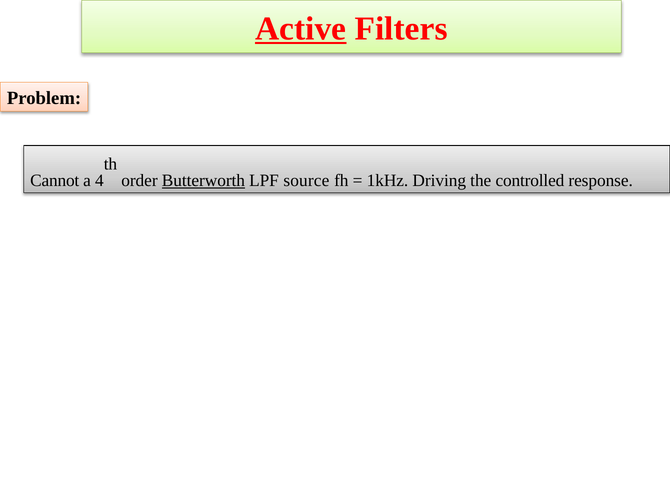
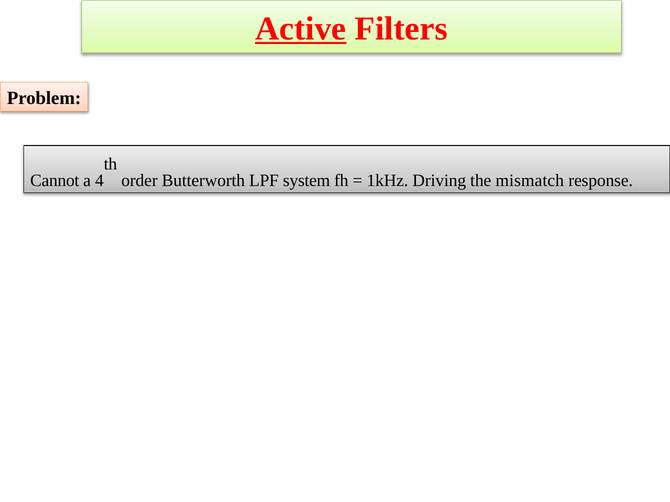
Butterworth underline: present -> none (203, 181)
source: source -> system (307, 181)
controlled: controlled -> mismatch (530, 181)
